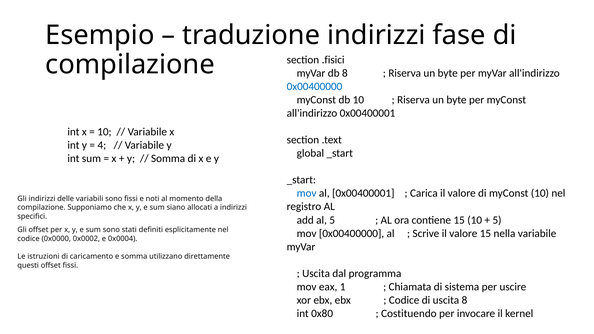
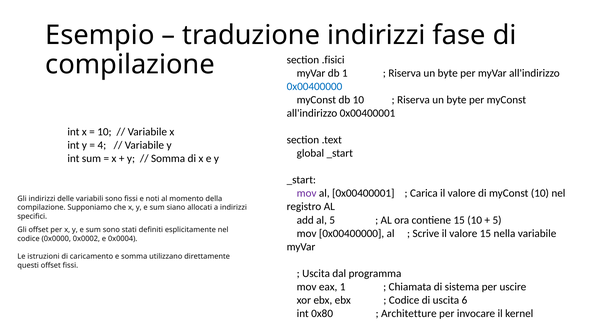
db 8: 8 -> 1 (345, 73)
mov colour: blue -> purple (307, 193)
uscita 8: 8 -> 6 (464, 300)
Costituendo: Costituendo -> Architetture (409, 314)
